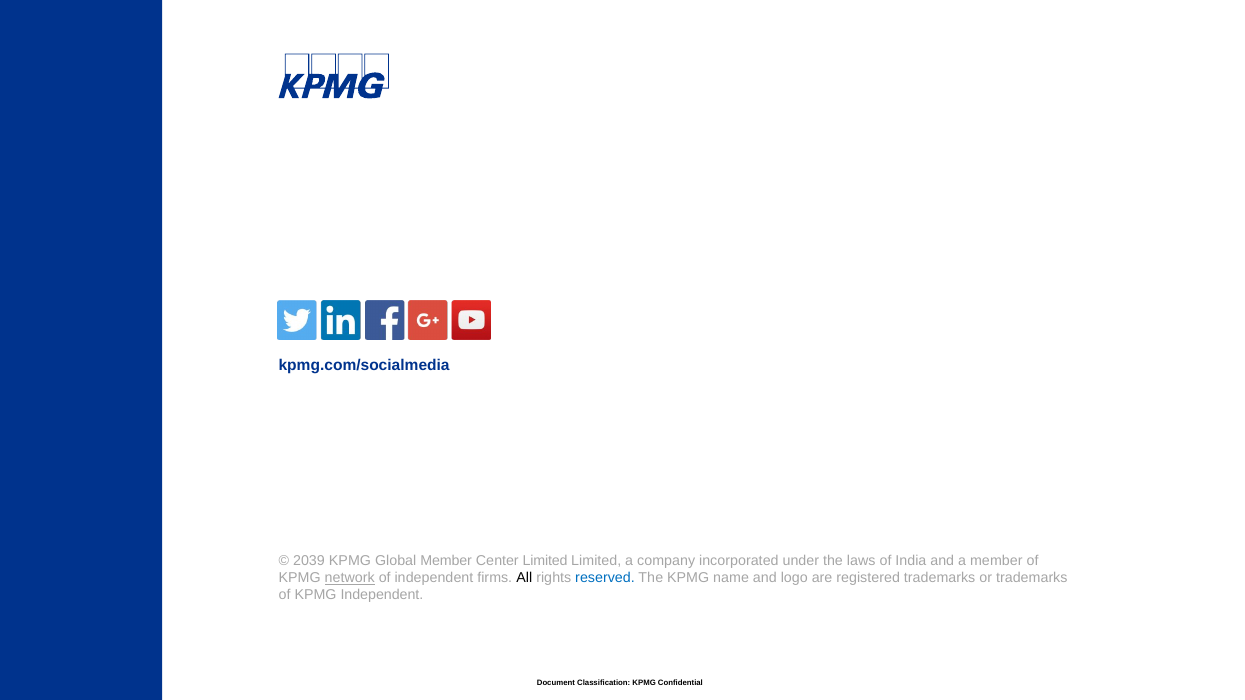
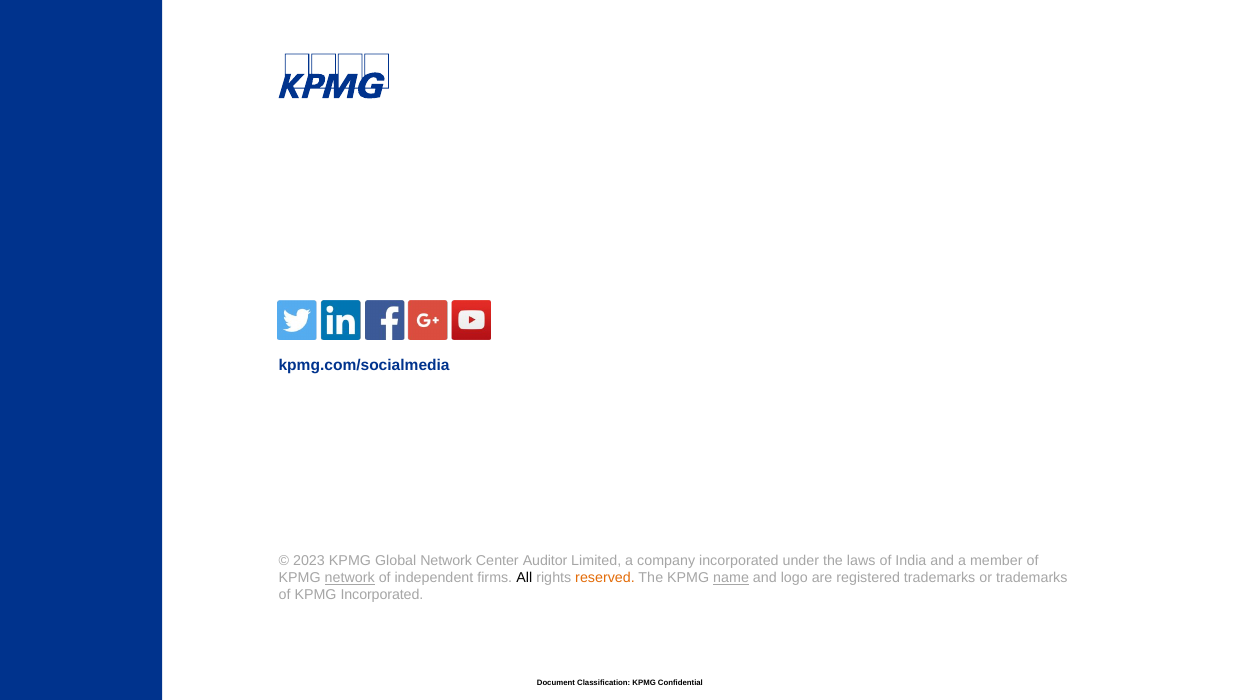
2039: 2039 -> 2023 (309, 561)
Global Member: Member -> Network (446, 561)
Center Limited: Limited -> Auditor (545, 561)
reserved colour: blue -> orange (605, 578)
name underline: none -> present (731, 578)
KPMG Independent: Independent -> Incorporated (382, 596)
